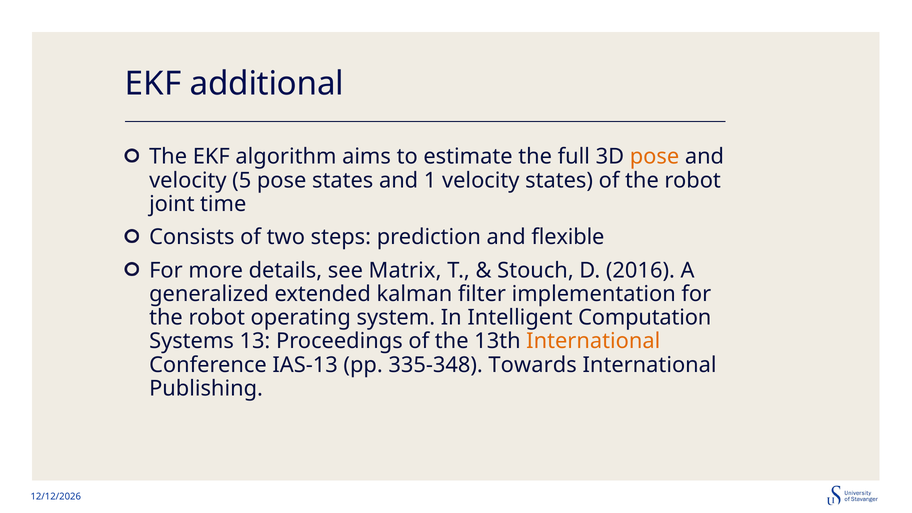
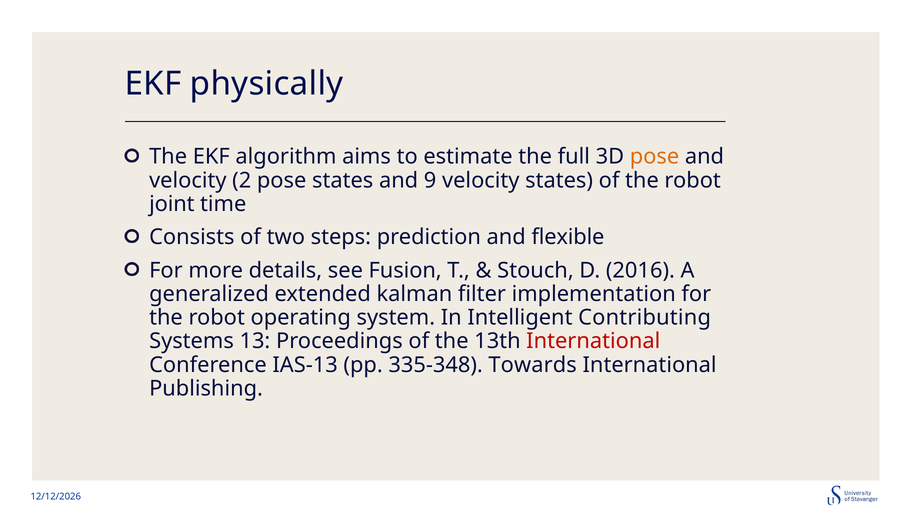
additional: additional -> physically (267, 84)
5: 5 -> 2 (242, 180)
1: 1 -> 9 (430, 180)
Matrix: Matrix -> Fusion (405, 270)
Computation: Computation -> Contributing (645, 318)
International colour: orange -> red (593, 341)
